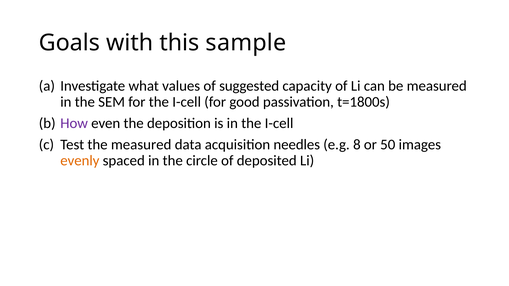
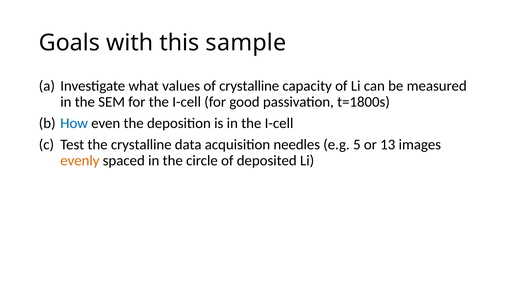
of suggested: suggested -> crystalline (249, 86)
How colour: purple -> blue (74, 123)
the measured: measured -> crystalline (141, 145)
8: 8 -> 5 (357, 145)
50: 50 -> 13 (388, 145)
